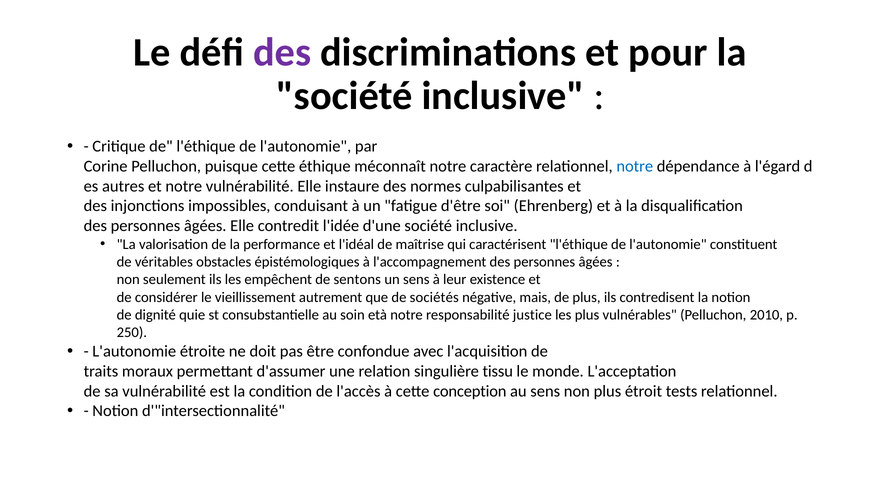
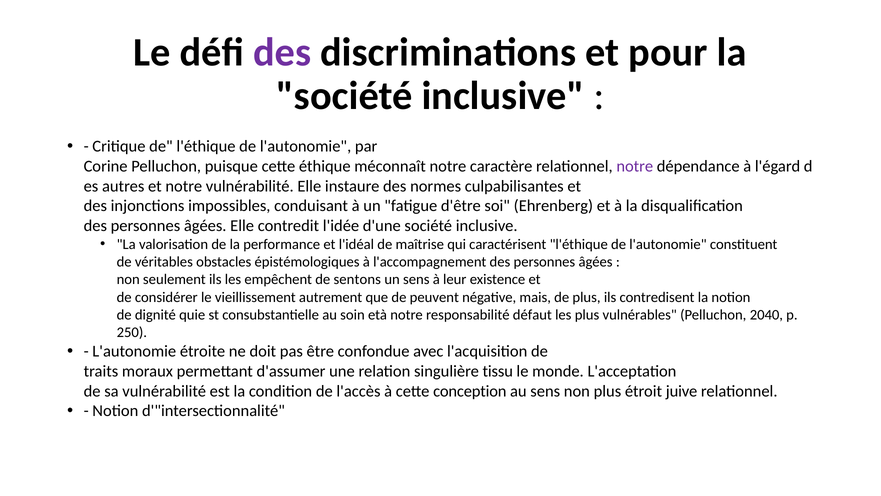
notre colour: blue -> purple (635, 166)
sociétés: sociétés -> peuvent (434, 297)
justice: justice -> défaut (532, 315)
2010: 2010 -> 2040 (766, 315)
tests: tests -> juive (682, 391)
